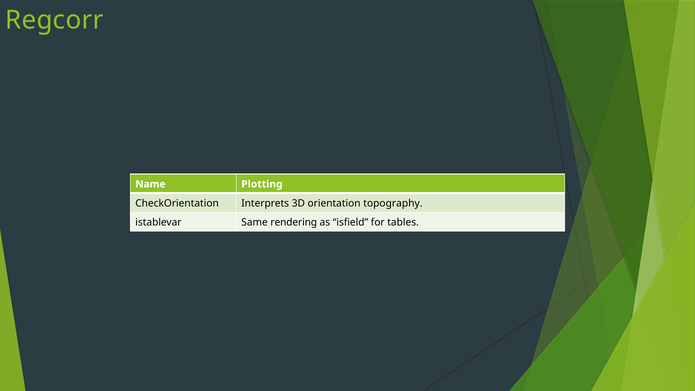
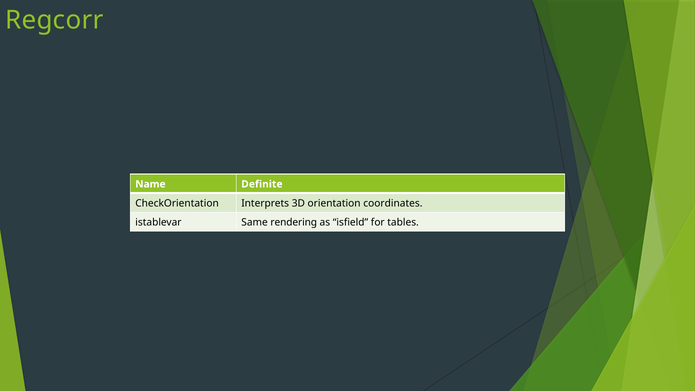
Plotting: Plotting -> Definite (262, 184)
topography: topography -> coordinates (393, 203)
